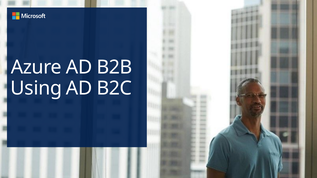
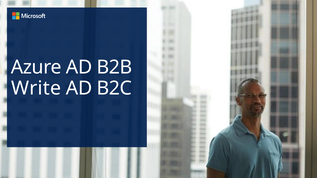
Using: Using -> Write (36, 88)
